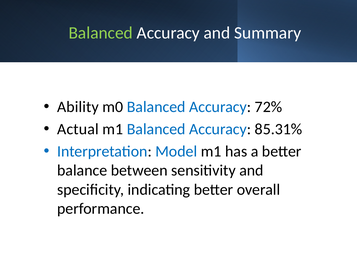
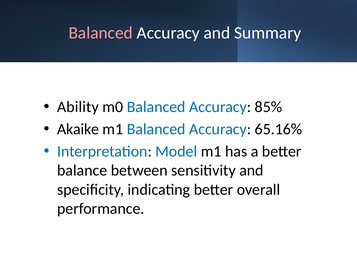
Balanced colour: light green -> pink (101, 33)
72%: 72% -> 85% (268, 107)
Actual: Actual -> Akaike (78, 129)
85.31%: 85.31% -> 65.16% (278, 129)
